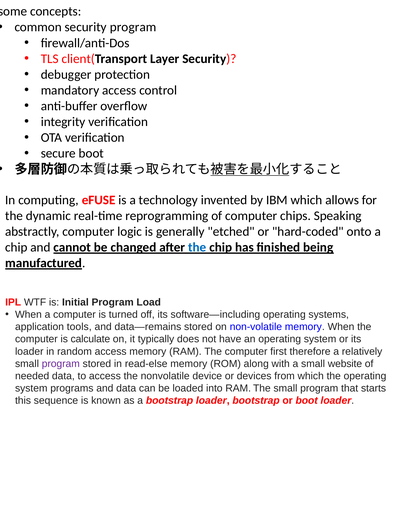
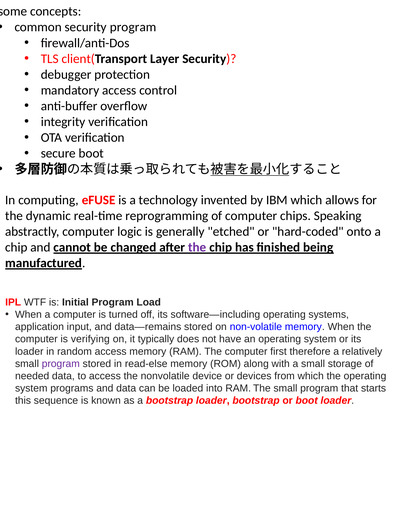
the colour: blue -> purple (197, 247)
tools: tools -> input (79, 326)
calculate: calculate -> verifying (90, 339)
website: website -> storage (345, 363)
